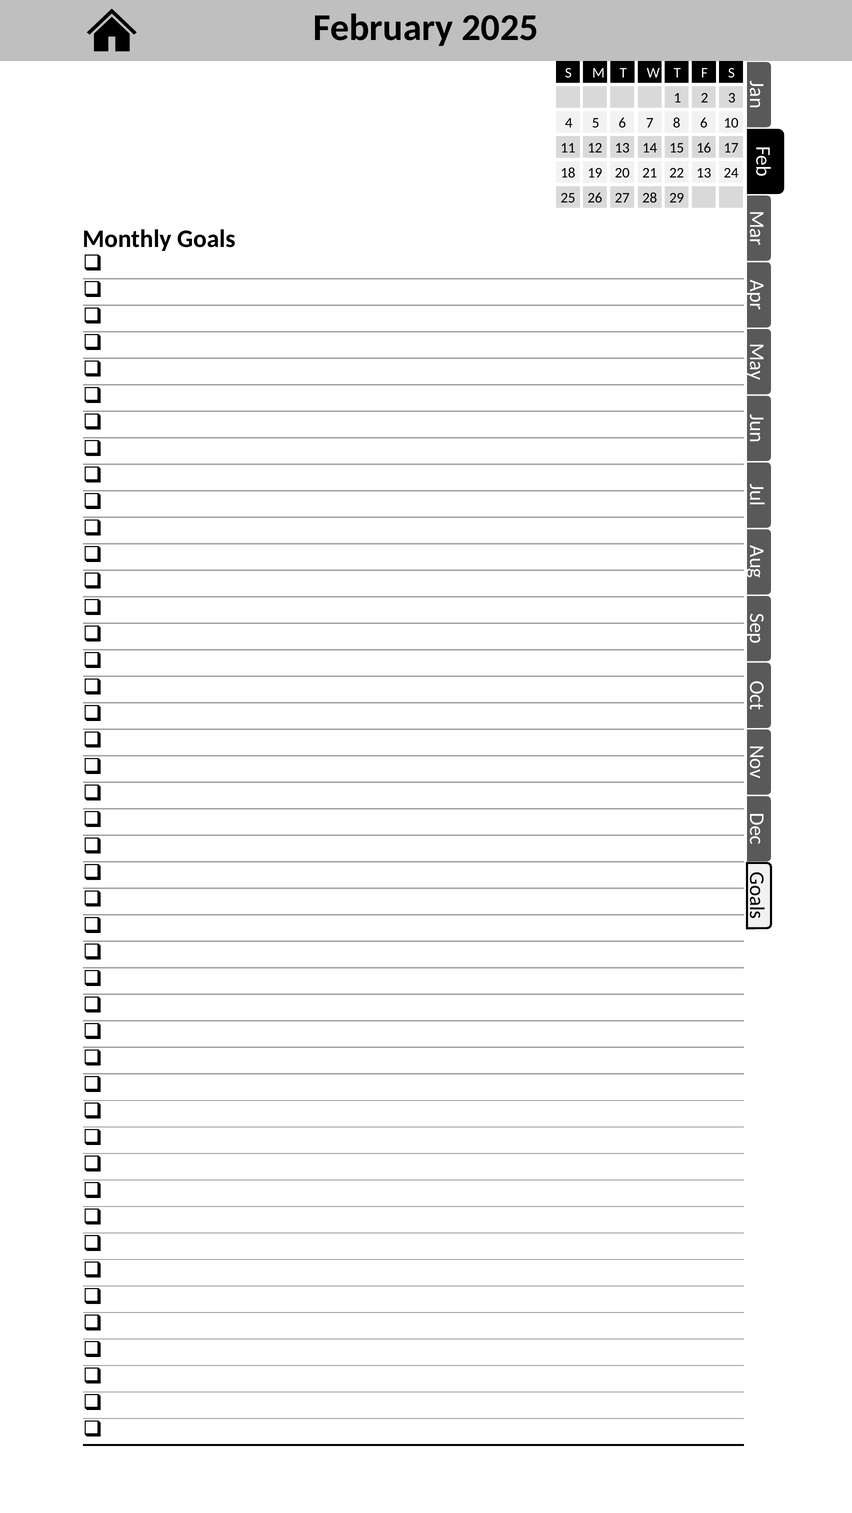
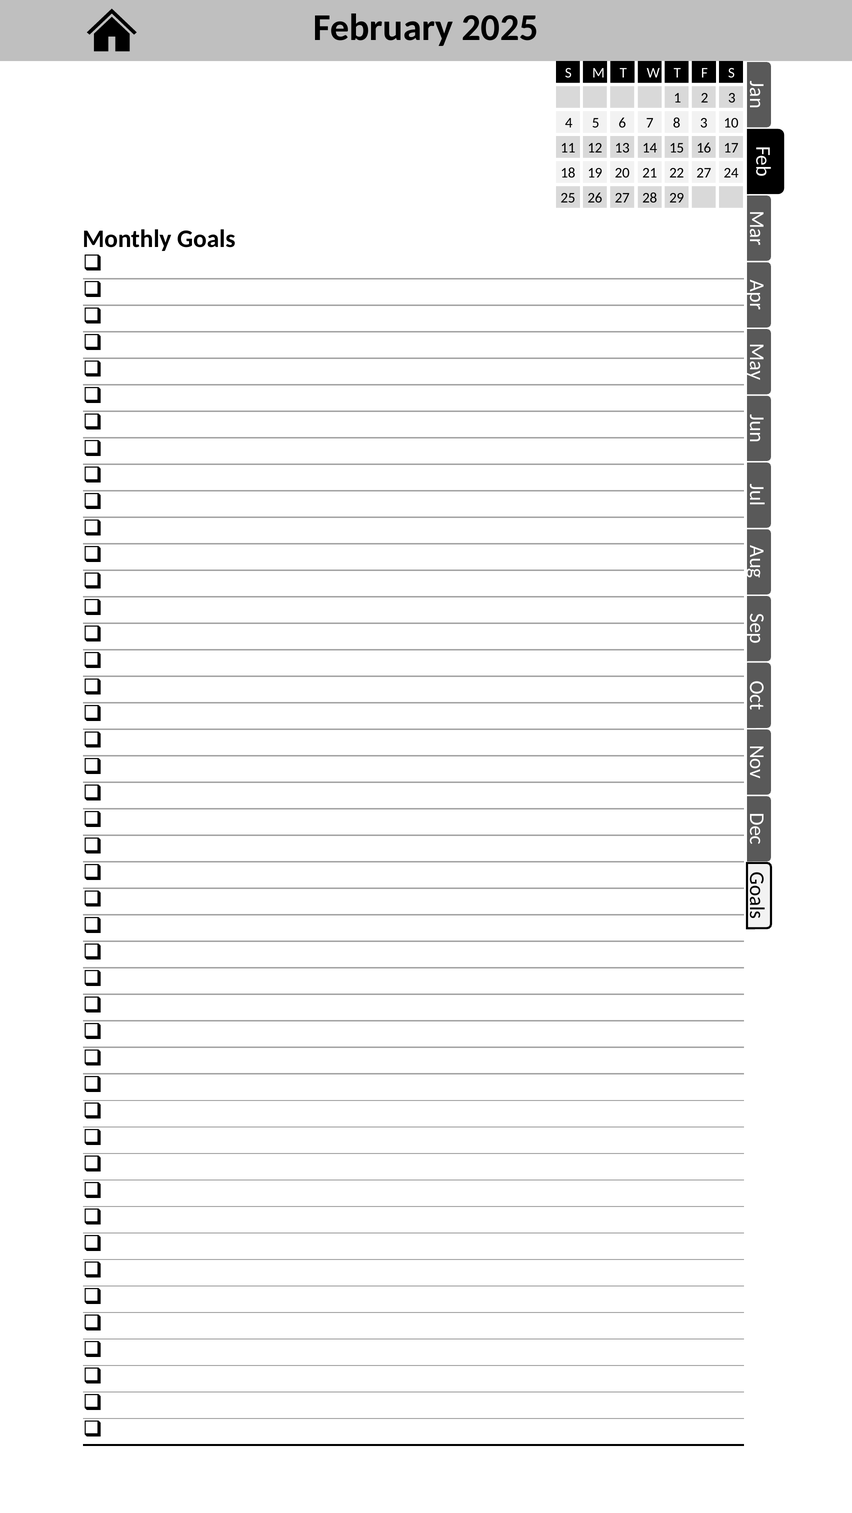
8 6: 6 -> 3 (704, 123)
22 13: 13 -> 27 (704, 173)
